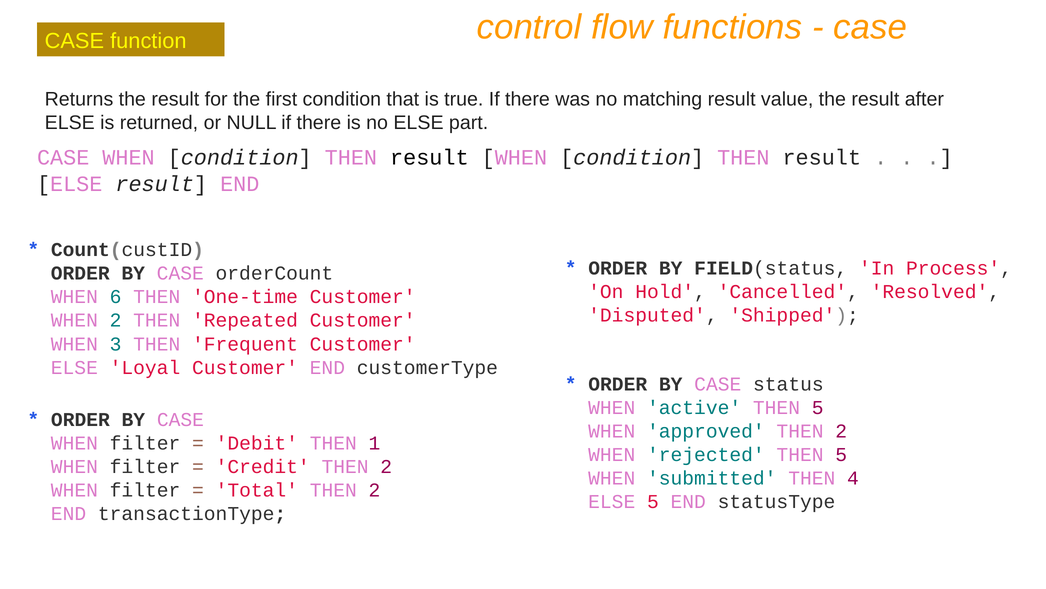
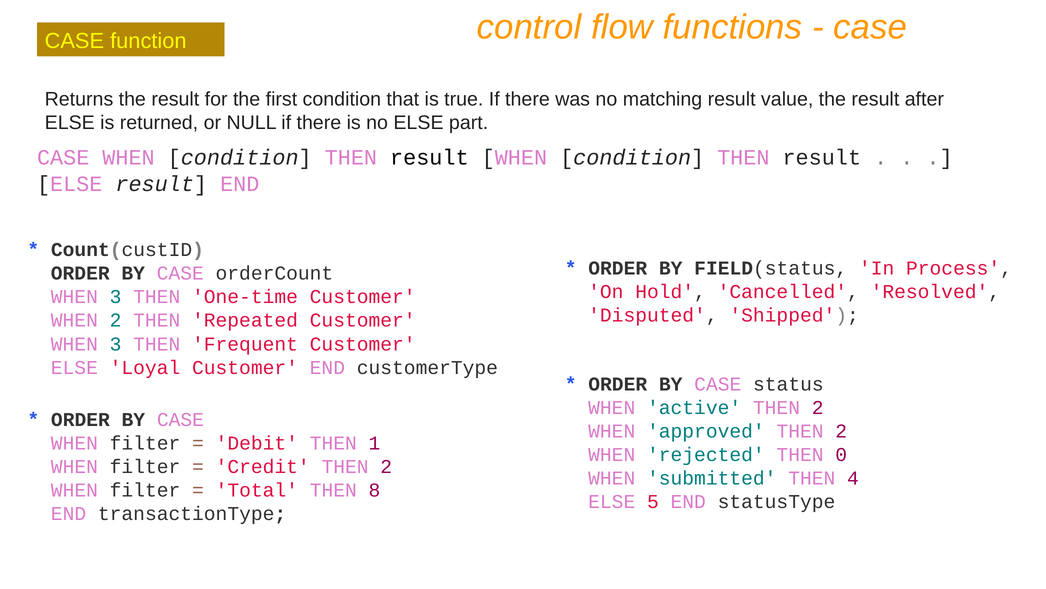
6: 6 -> 3 (116, 297)
active THEN 5: 5 -> 2 (818, 407)
rejected THEN 5: 5 -> 0 (841, 454)
Total THEN 2: 2 -> 8 (374, 490)
